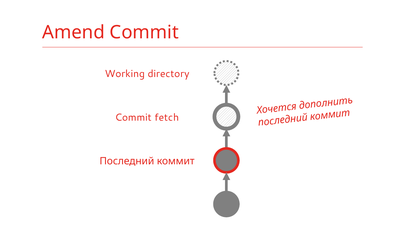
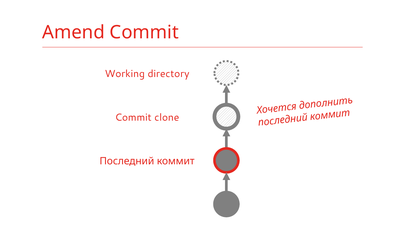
fetch: fetch -> clone (167, 117)
